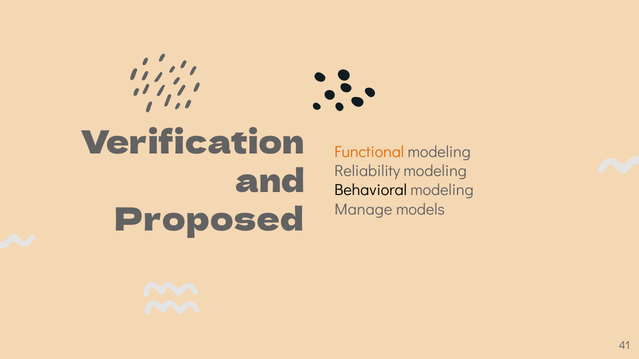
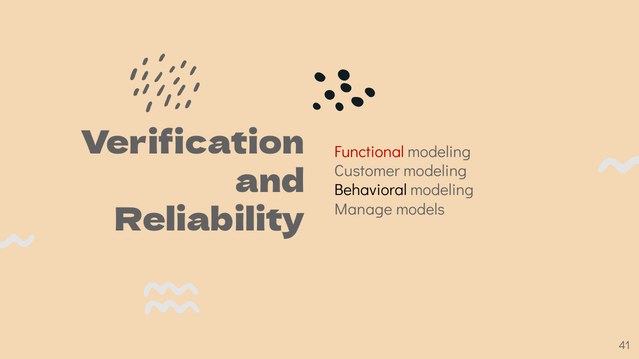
Functional colour: orange -> red (369, 152)
Reliability: Reliability -> Customer (367, 171)
Proposed: Proposed -> Reliability (210, 220)
